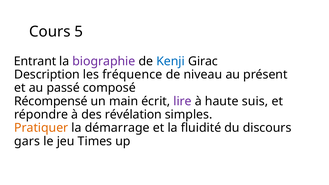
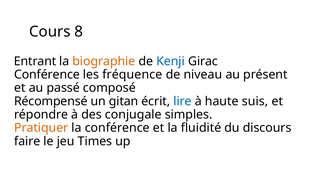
5: 5 -> 8 (79, 32)
biographie colour: purple -> orange (104, 61)
Description: Description -> Conférence (47, 75)
main: main -> gitan (124, 101)
lire colour: purple -> blue (183, 101)
révélation: révélation -> conjugale (133, 115)
la démarrage: démarrage -> conférence (117, 128)
gars: gars -> faire (27, 141)
